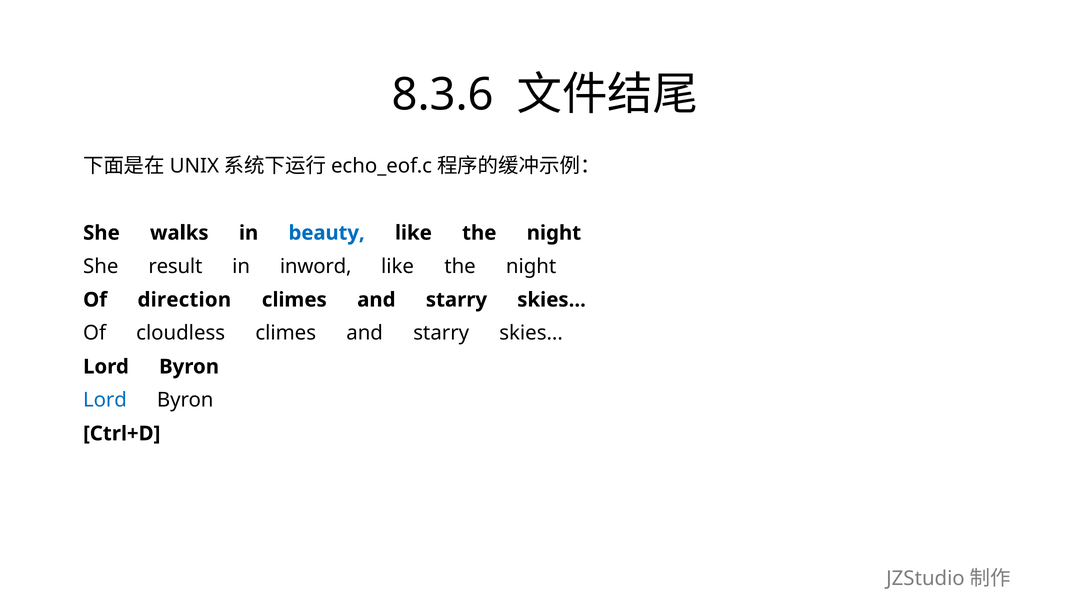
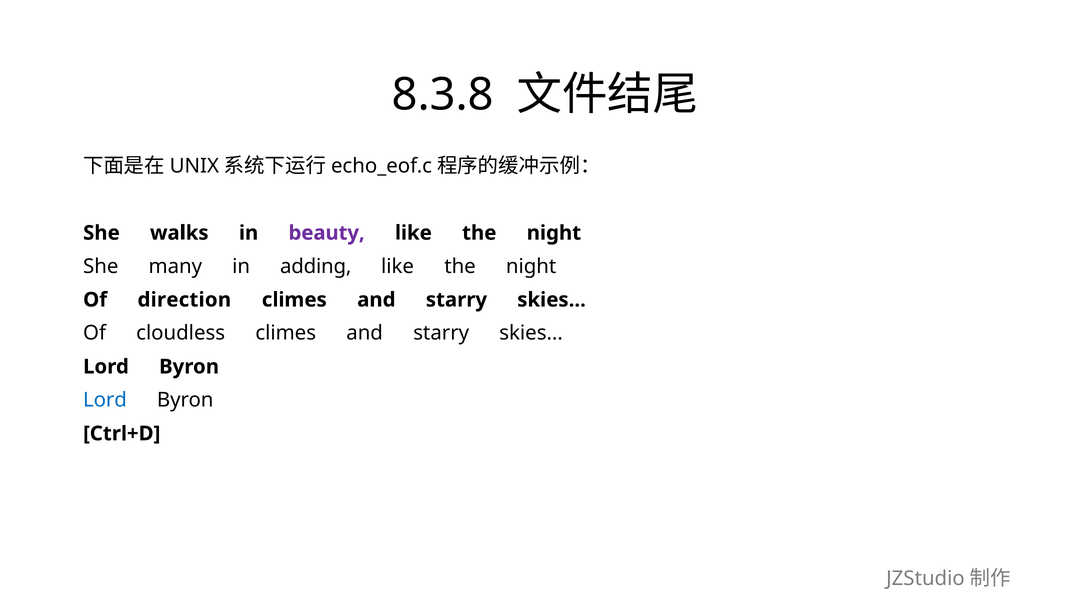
8.3.6: 8.3.6 -> 8.3.8 (443, 95)
beauty colour: blue -> purple (327, 233)
result: result -> many (175, 266)
inword: inword -> adding (316, 266)
